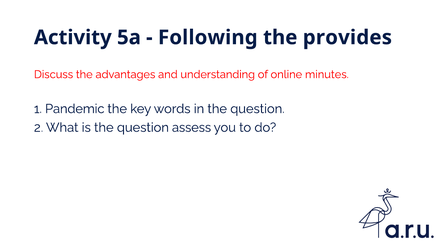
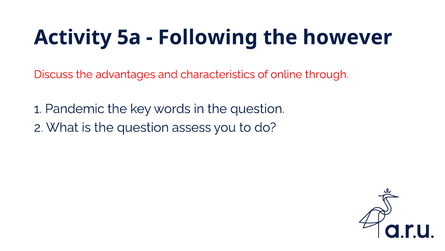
provides: provides -> however (347, 37)
understanding: understanding -> characteristics (218, 74)
minutes: minutes -> through (327, 74)
